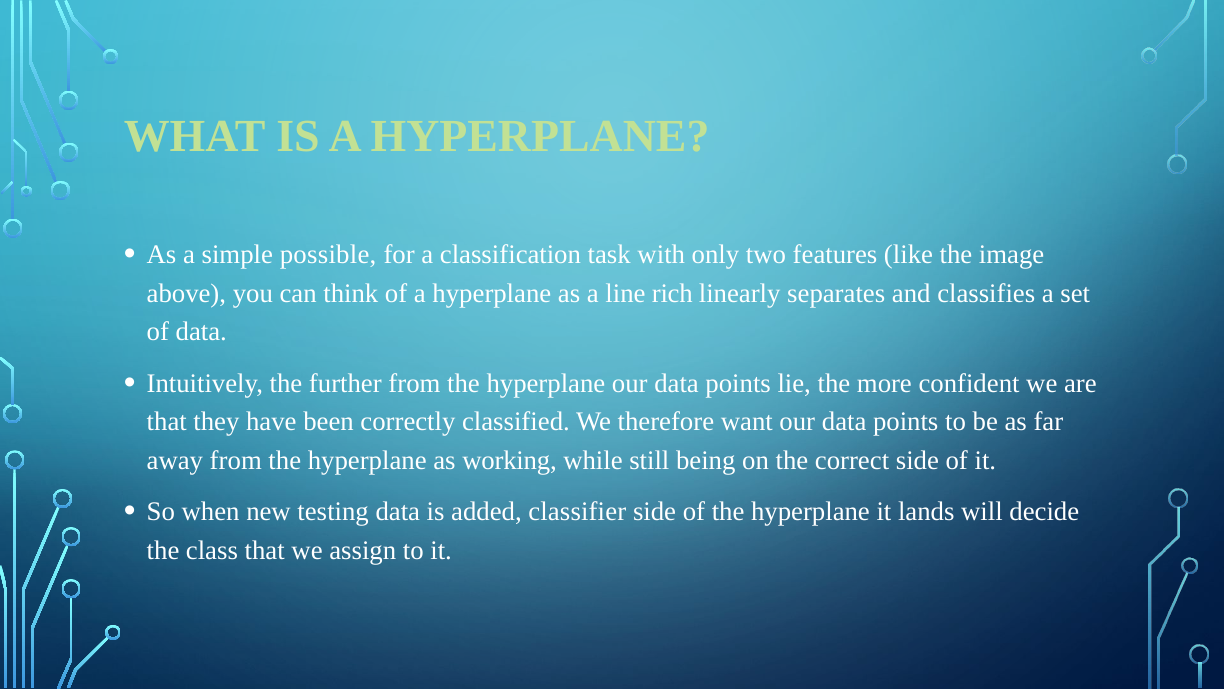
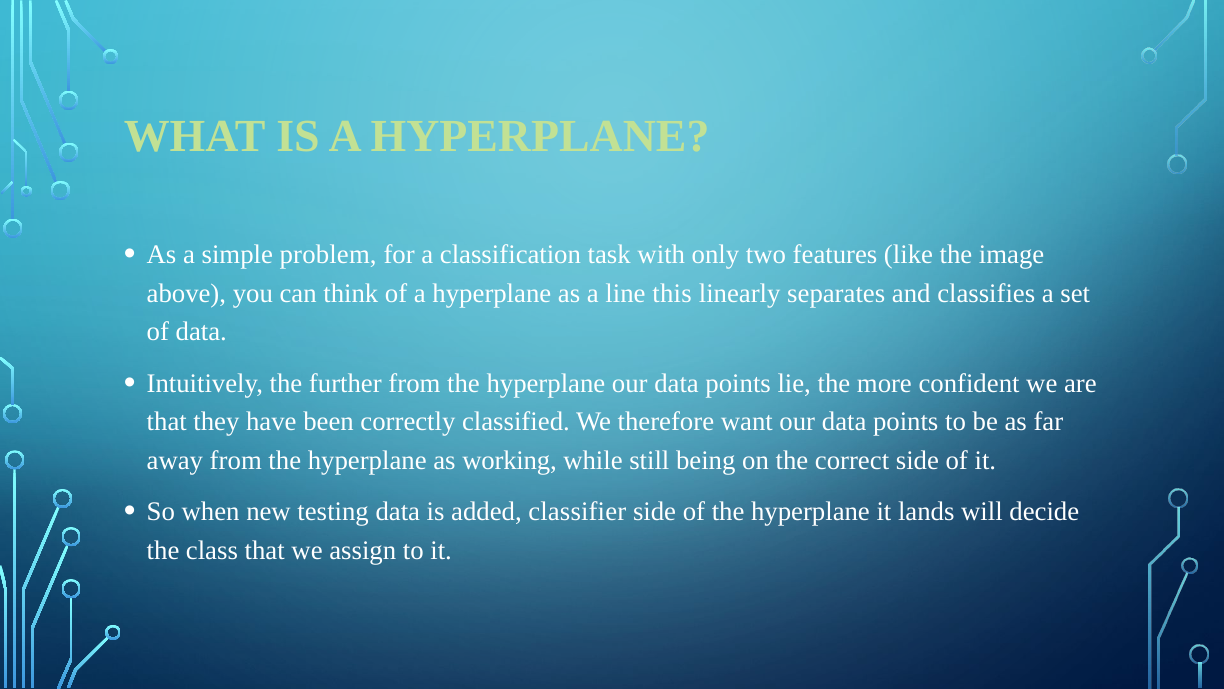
possible: possible -> problem (328, 255)
rich: rich -> this (672, 293)
